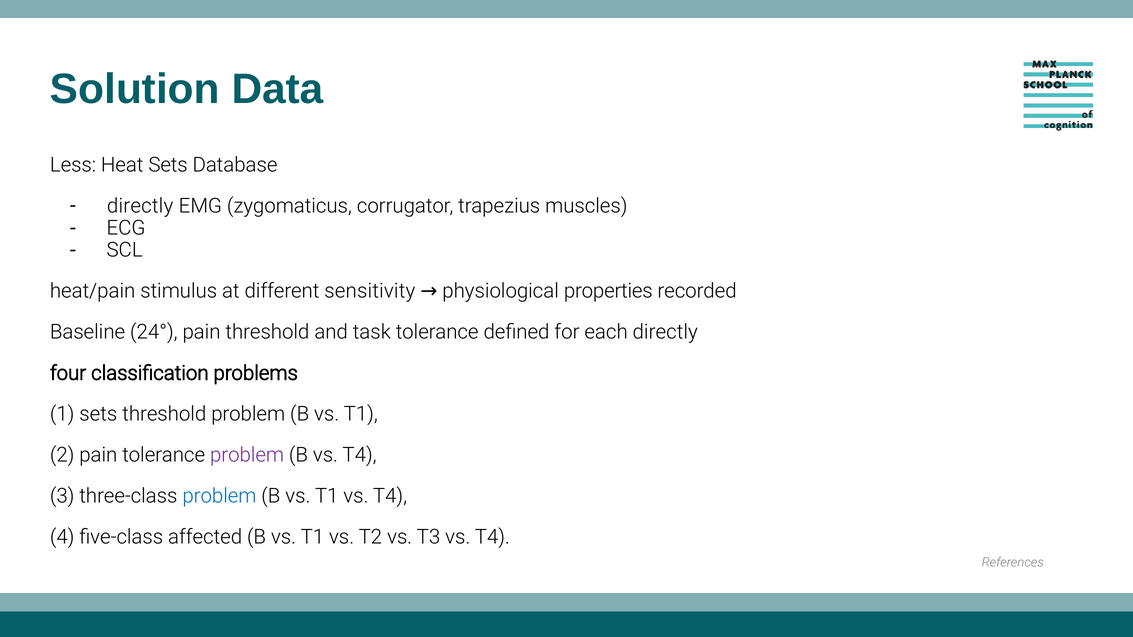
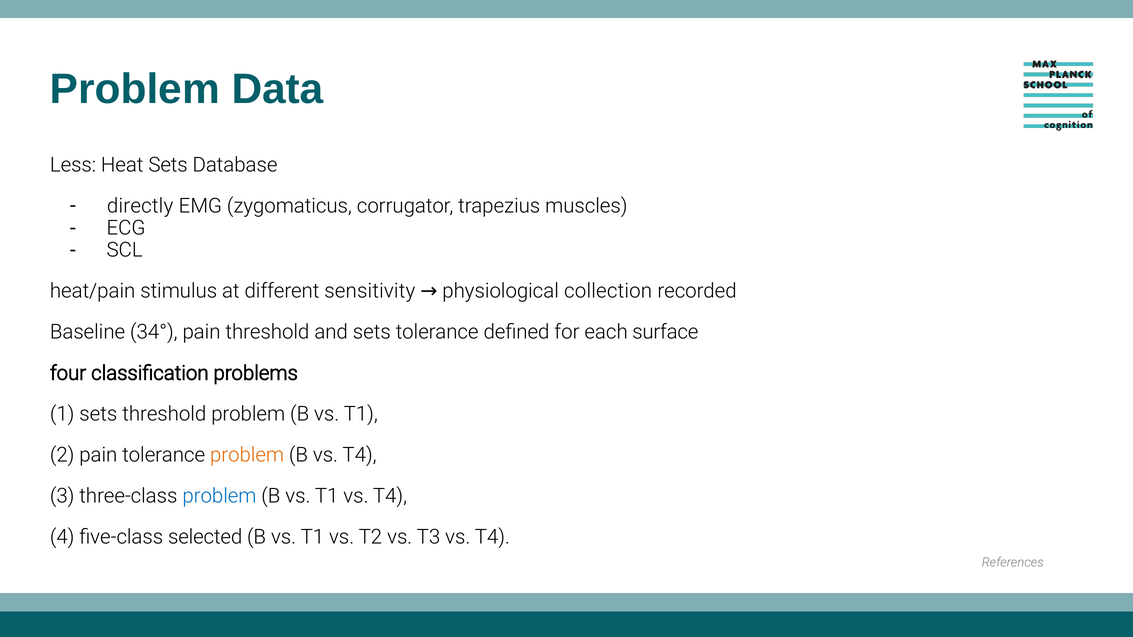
Solution: Solution -> Problem (135, 89)
properties: properties -> collection (608, 291)
24°: 24° -> 34° (154, 332)
and task: task -> sets (372, 332)
each directly: directly -> surface (665, 332)
problem colour: purple -> orange (247, 455)
affected: affected -> selected (205, 537)
